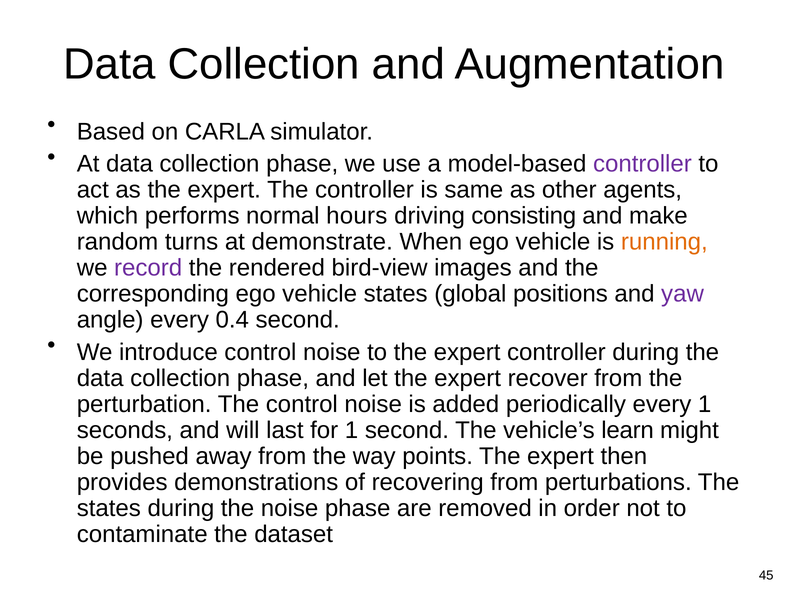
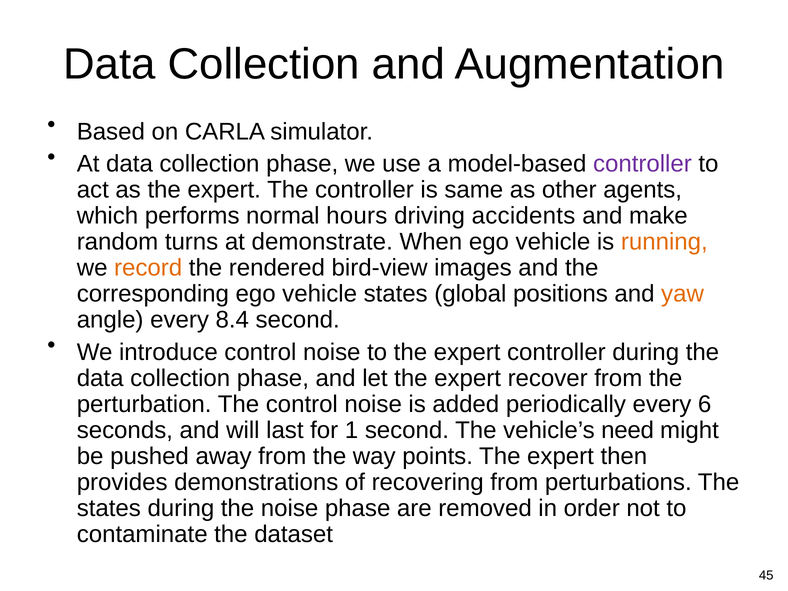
consisting: consisting -> accidents (523, 216)
record colour: purple -> orange (148, 268)
yaw colour: purple -> orange (683, 294)
0.4: 0.4 -> 8.4 (232, 320)
every 1: 1 -> 6 (705, 404)
learn: learn -> need (628, 430)
